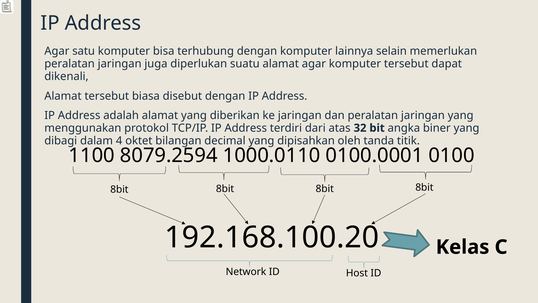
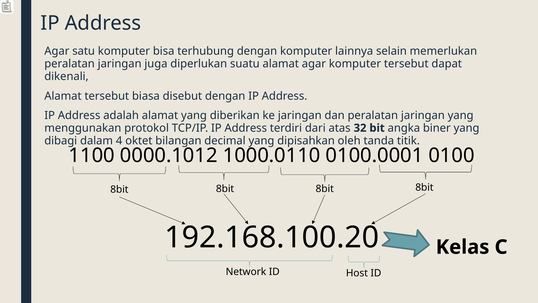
8079.2594: 8079.2594 -> 0000.1012 (169, 155)
